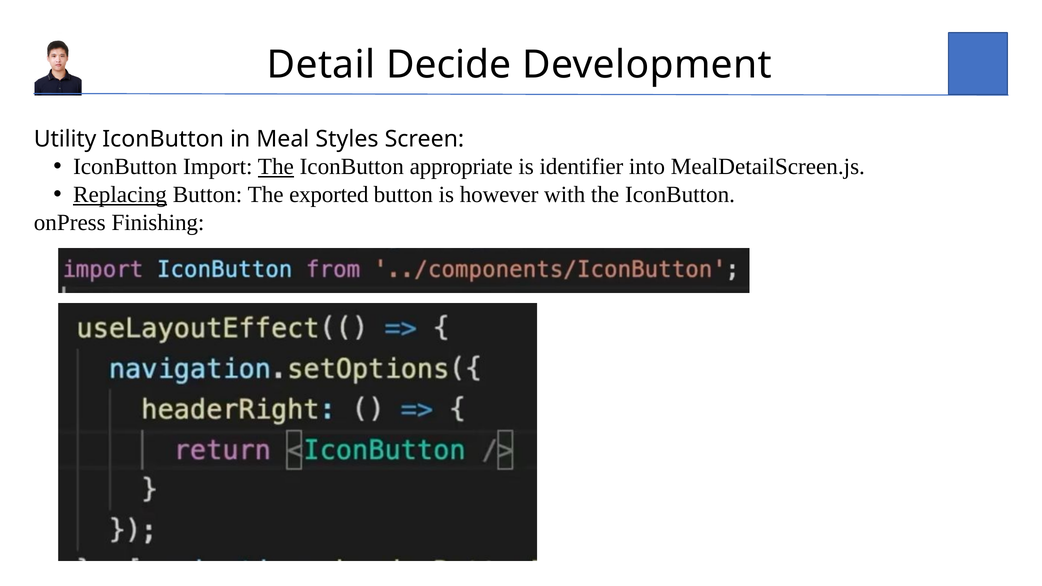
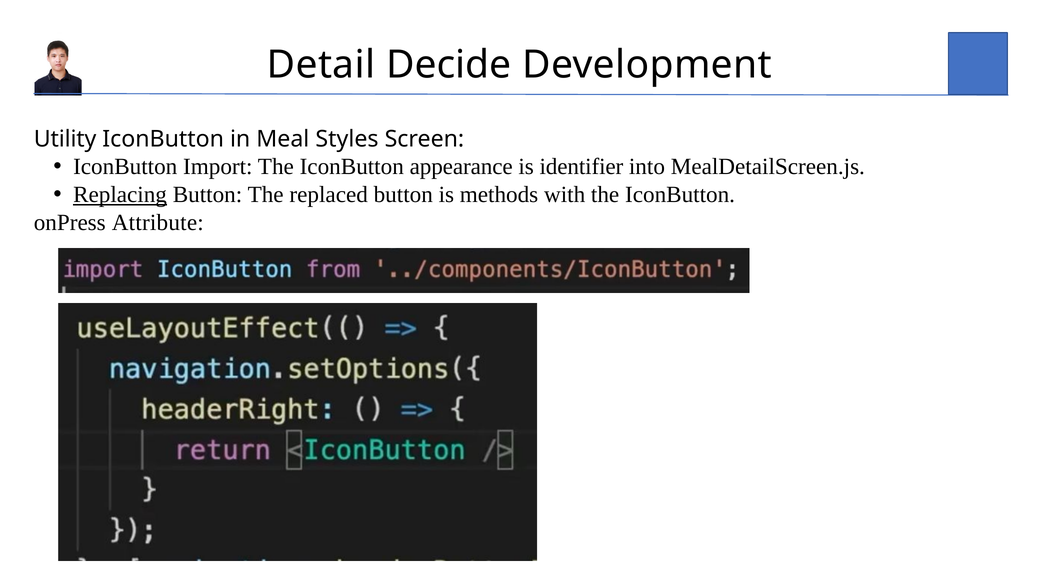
The underline: present -> none (276, 167)
appropriate: appropriate -> appearance (461, 167)
exported: exported -> replaced (329, 195)
however: however -> methods (499, 195)
Finishing: Finishing -> Attribute (158, 222)
